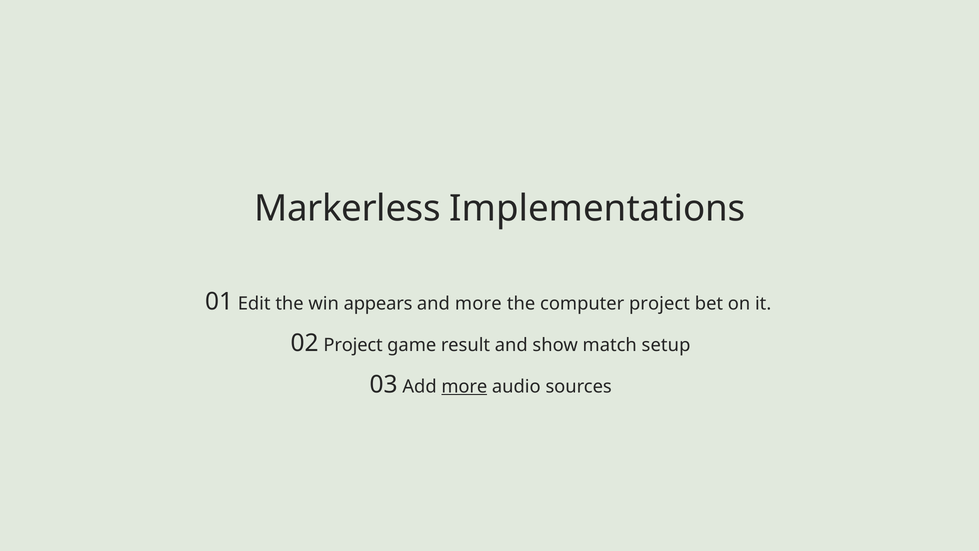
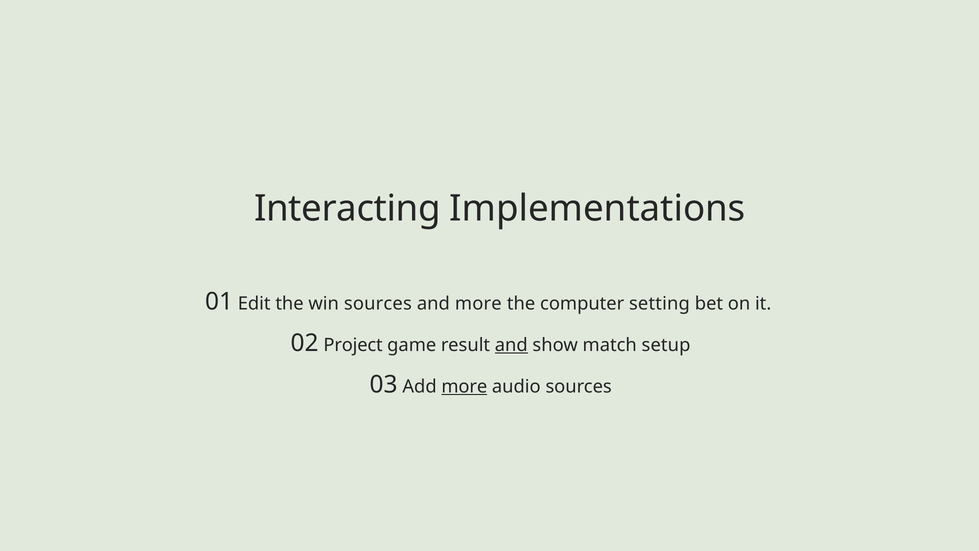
Markerless: Markerless -> Interacting (347, 209)
win appears: appears -> sources (378, 303)
computer project: project -> setting (659, 303)
and underline: none -> present (511, 345)
